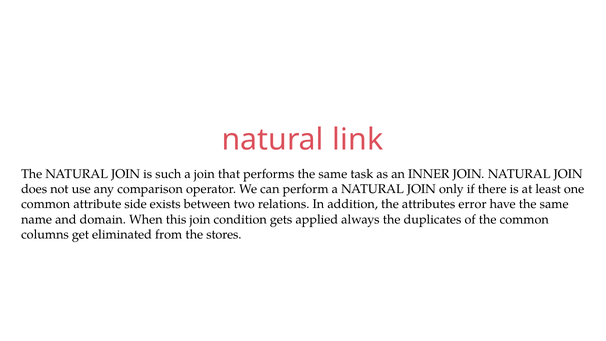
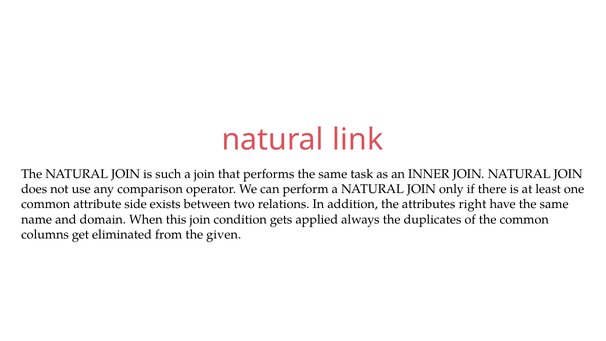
error: error -> right (472, 204)
stores: stores -> given (224, 235)
